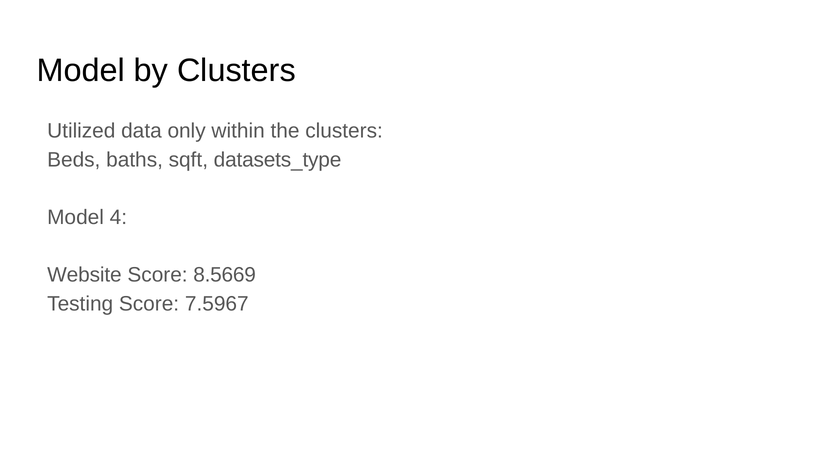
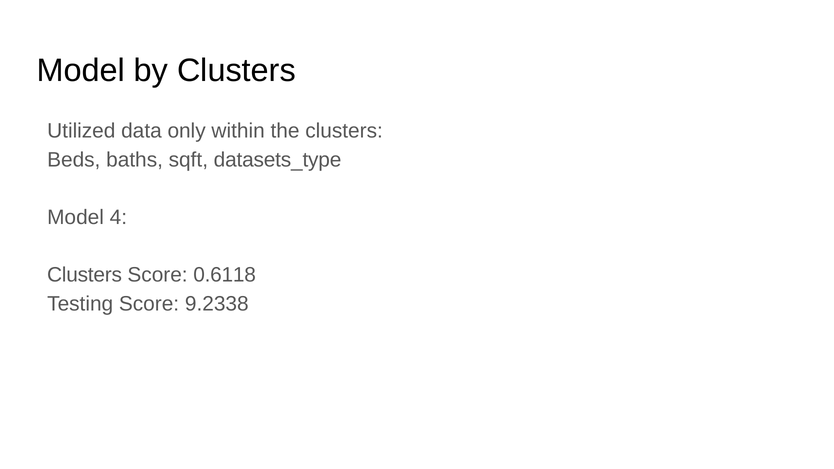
Website: Website -> Clusters (84, 275)
8.5669: 8.5669 -> 0.6118 (225, 275)
7.5967: 7.5967 -> 9.2338 (217, 304)
